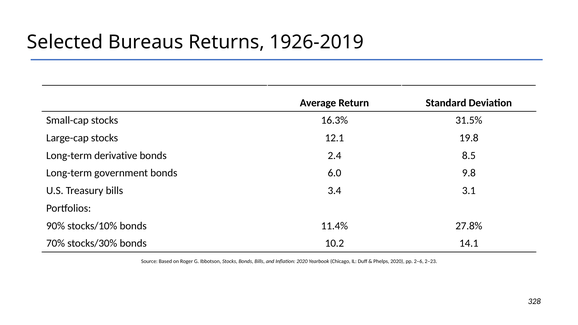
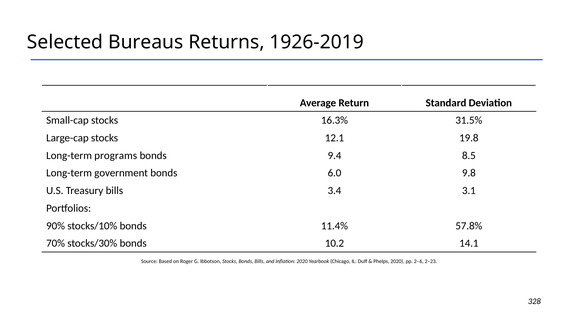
derivative: derivative -> programs (116, 156)
2.4: 2.4 -> 9.4 (335, 156)
27.8%: 27.8% -> 57.8% (469, 226)
